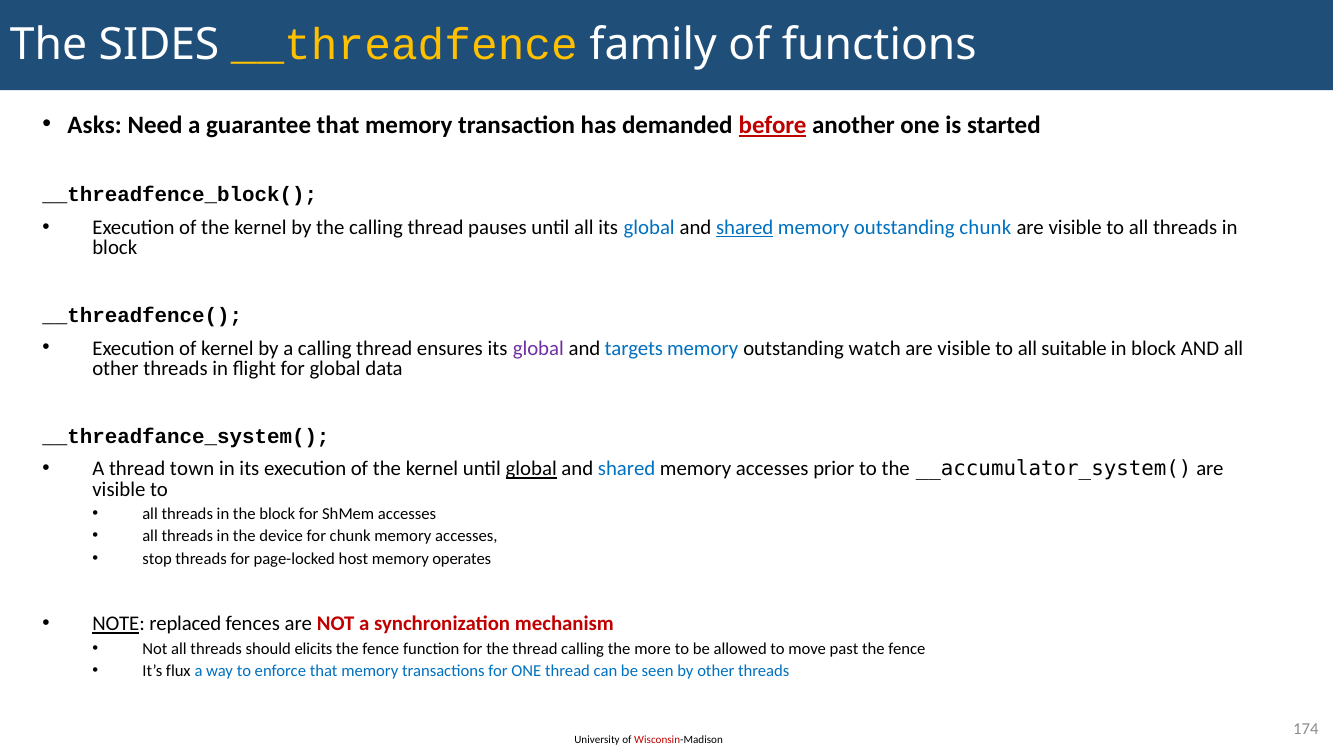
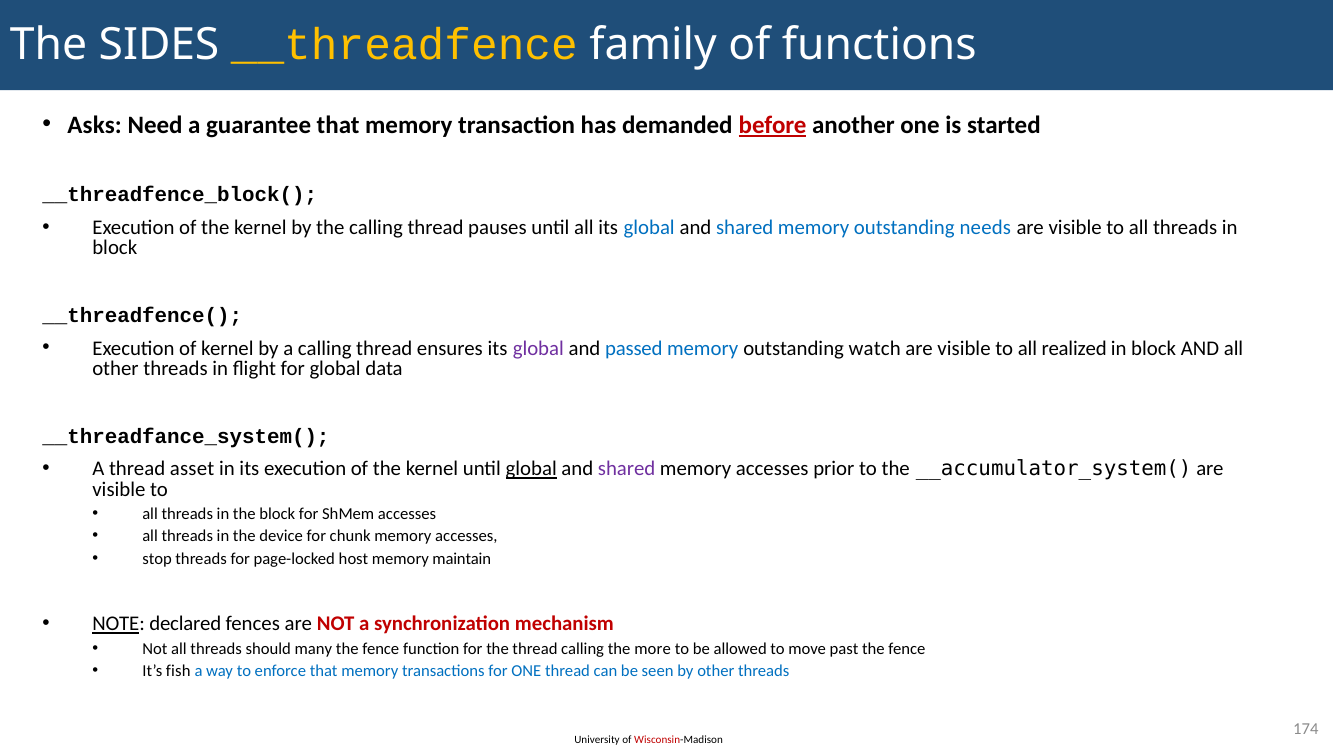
shared underline: present -> none (745, 228)
outstanding chunk: chunk -> needs (985, 228)
targets: targets -> passed (634, 348)
suitable: suitable -> realized (1074, 348)
town: town -> asset (192, 469)
shared colour: blue -> purple (627, 469)
operates: operates -> maintain (462, 558)
replaced: replaced -> declared (185, 624)
elicits: elicits -> many (313, 649)
flux: flux -> fish (178, 671)
